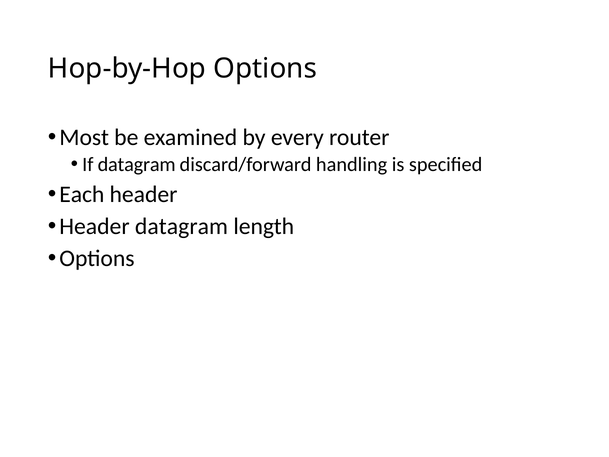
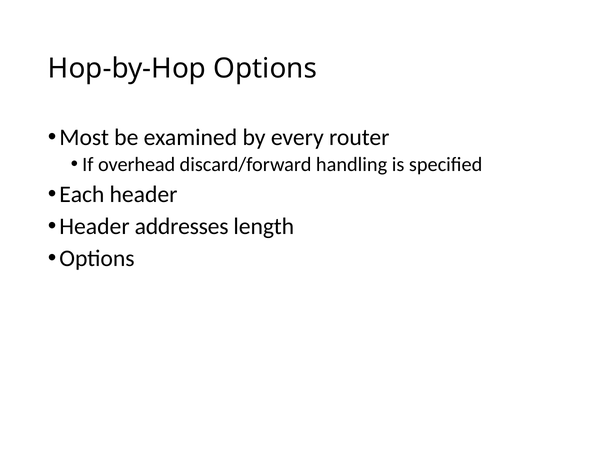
If datagram: datagram -> overhead (137, 164)
Header datagram: datagram -> addresses (182, 226)
